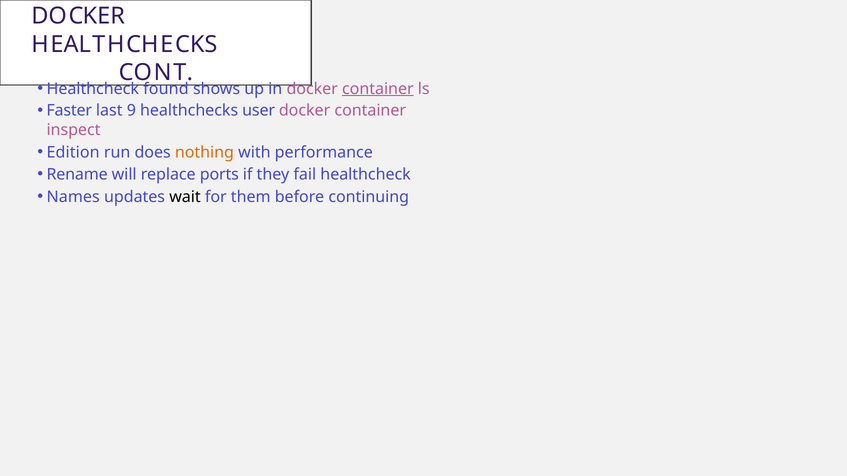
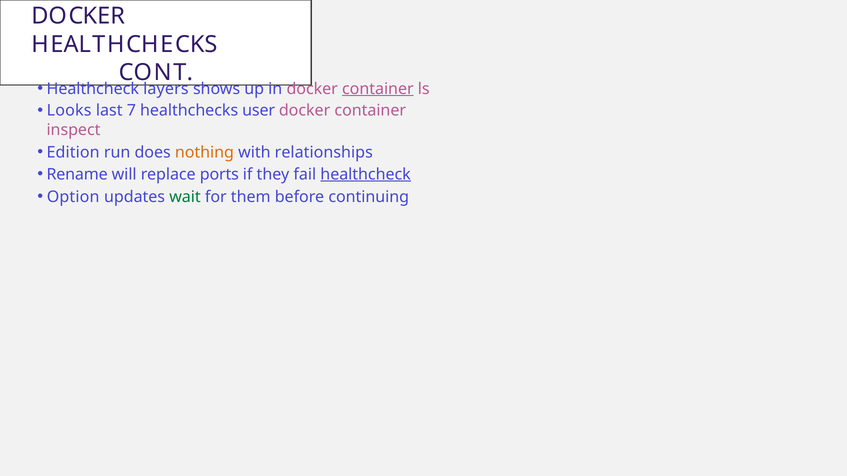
found: found -> layers (166, 89)
Faster: Faster -> Looks (69, 111)
9: 9 -> 7 (131, 111)
performance: performance -> relationships (324, 153)
healthcheck underline: none -> present (366, 174)
Names: Names -> Option (73, 197)
wait colour: black -> green (185, 197)
